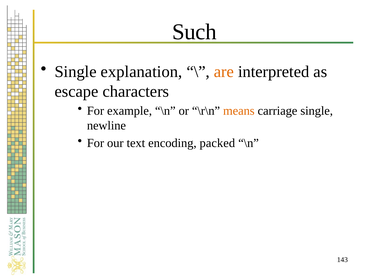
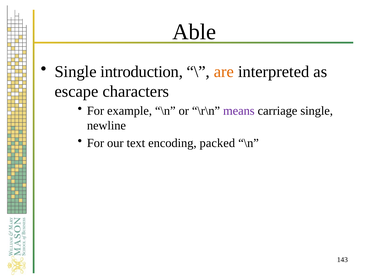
Such: Such -> Able (194, 32)
explanation: explanation -> introduction (142, 71)
means colour: orange -> purple (239, 111)
